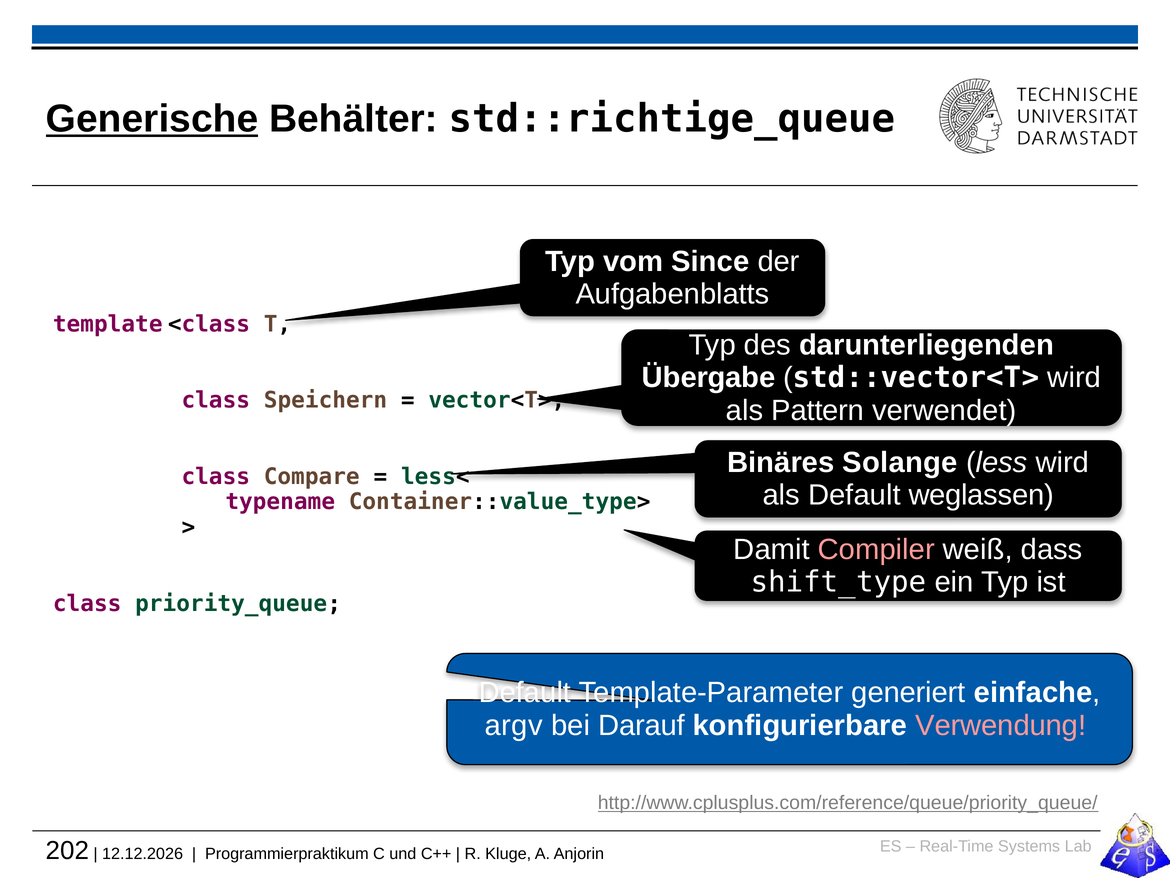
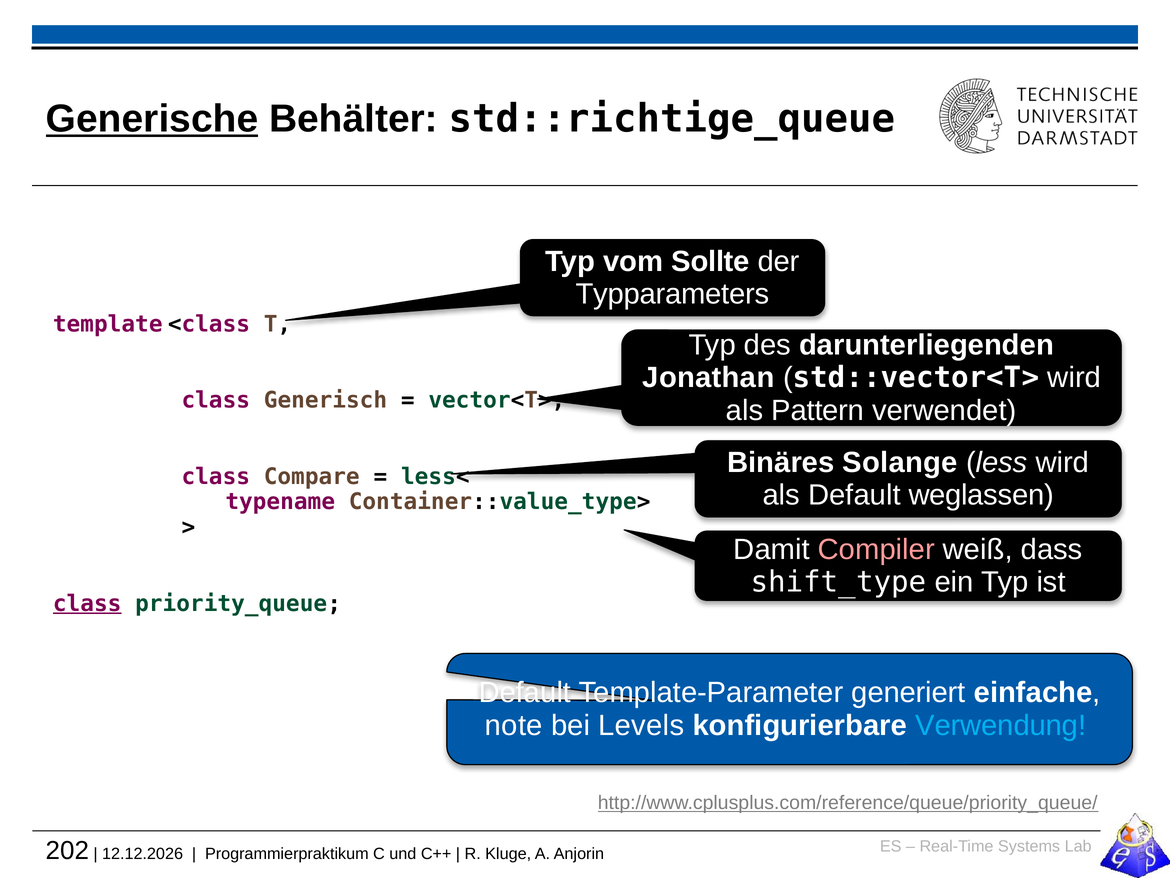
Since: Since -> Sollte (711, 261)
Aufgabenblatts: Aufgabenblatts -> Typparameters (673, 294)
Übergabe: Übergabe -> Jonathan (708, 378)
Speichern: Speichern -> Generisch (325, 400)
class underline: none -> present (87, 603)
argv: argv -> note (514, 725)
Darauf: Darauf -> Levels (641, 725)
Verwendung colour: pink -> light blue (1001, 725)
